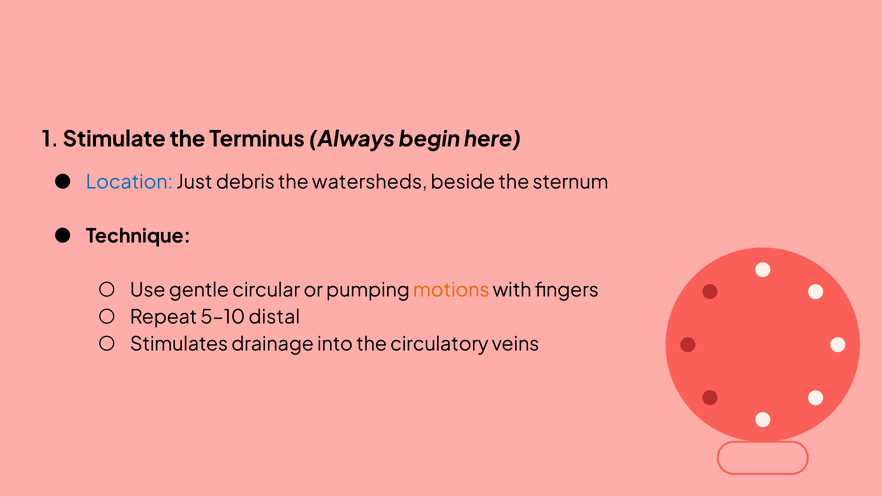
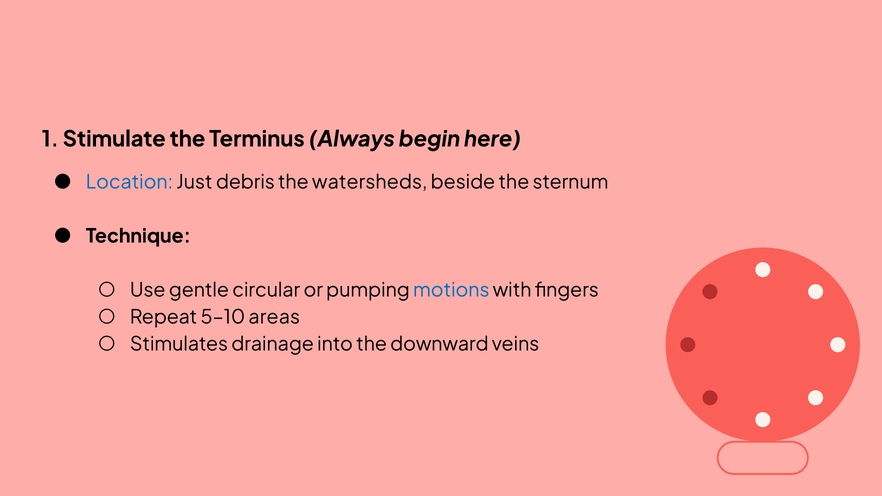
motions colour: orange -> blue (451, 290)
distal: distal -> areas (274, 317)
circulatory: circulatory -> downward (439, 344)
